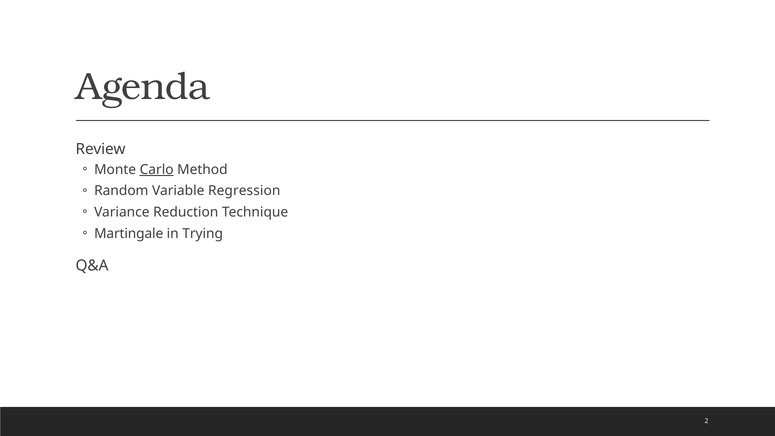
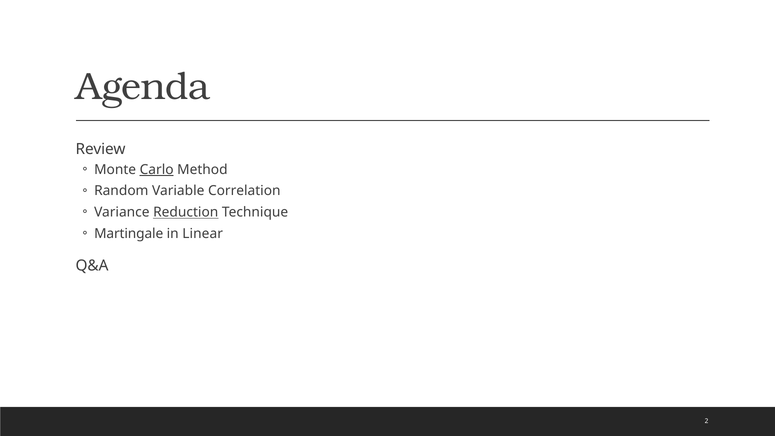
Regression: Regression -> Correlation (244, 191)
Reduction underline: none -> present (186, 212)
Trying: Trying -> Linear (203, 234)
